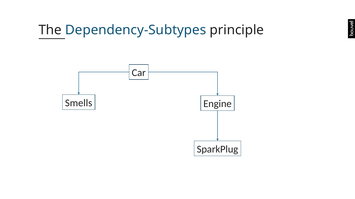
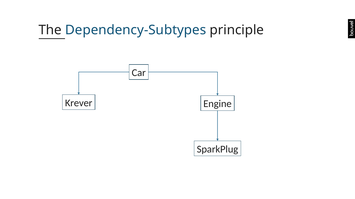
Smells: Smells -> Krever (79, 103)
